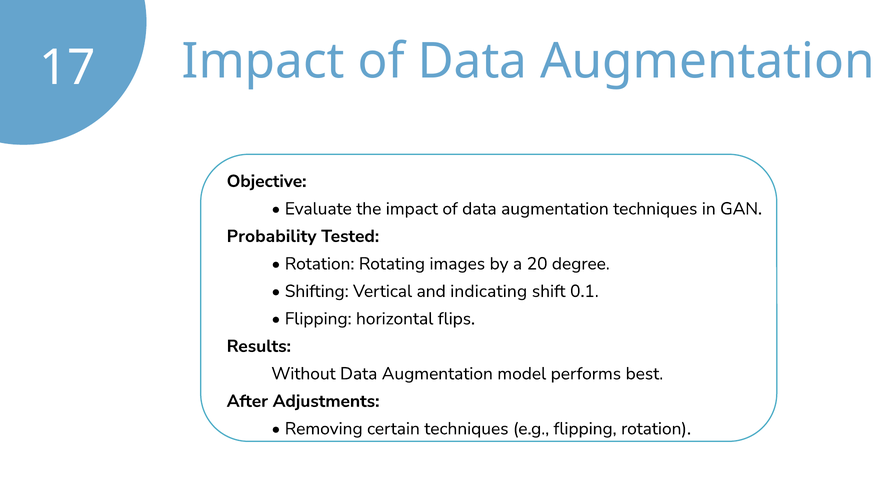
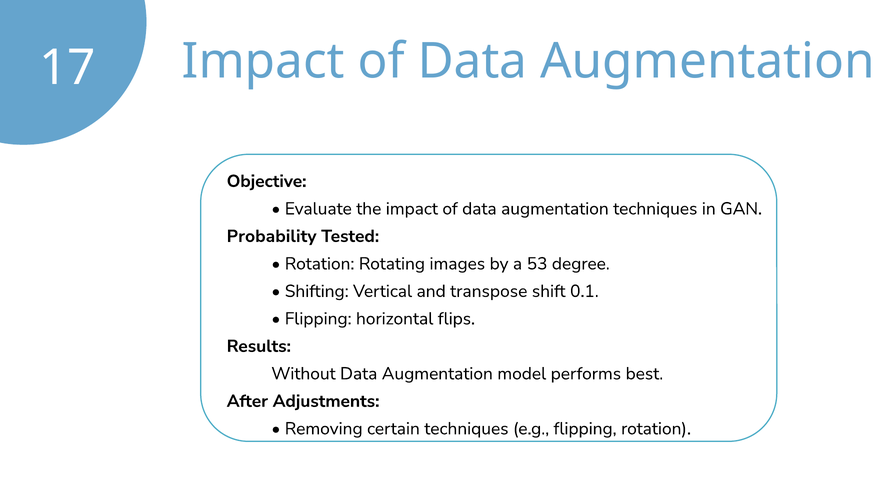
20: 20 -> 53 (537, 264)
indicating: indicating -> transpose (489, 291)
